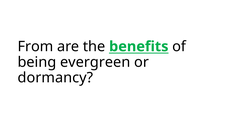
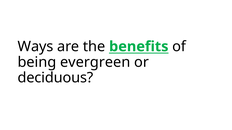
From: From -> Ways (35, 47)
dormancy: dormancy -> deciduous (55, 78)
